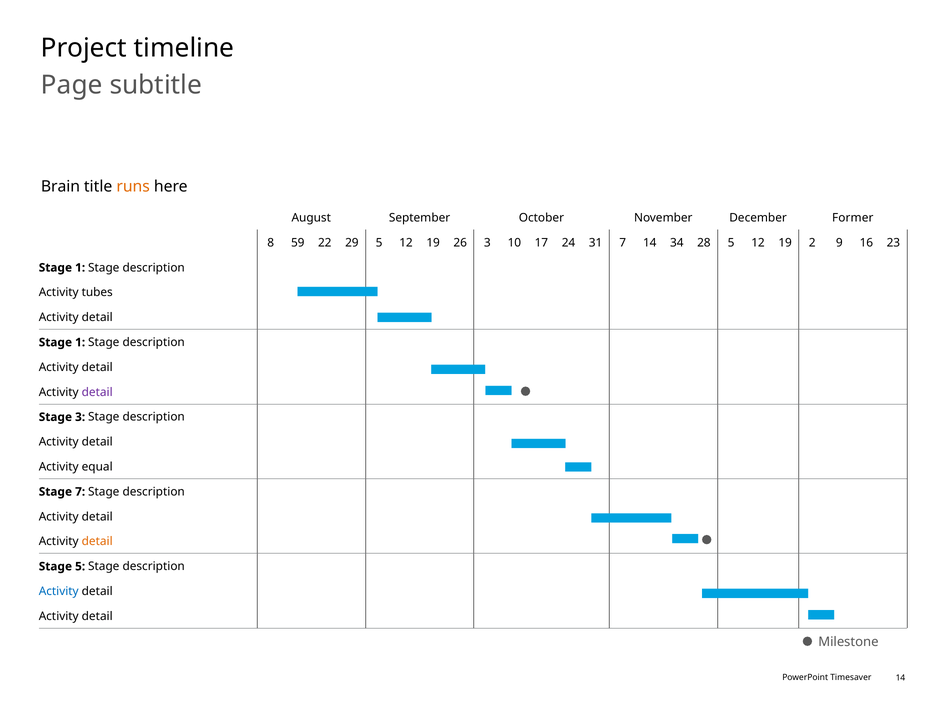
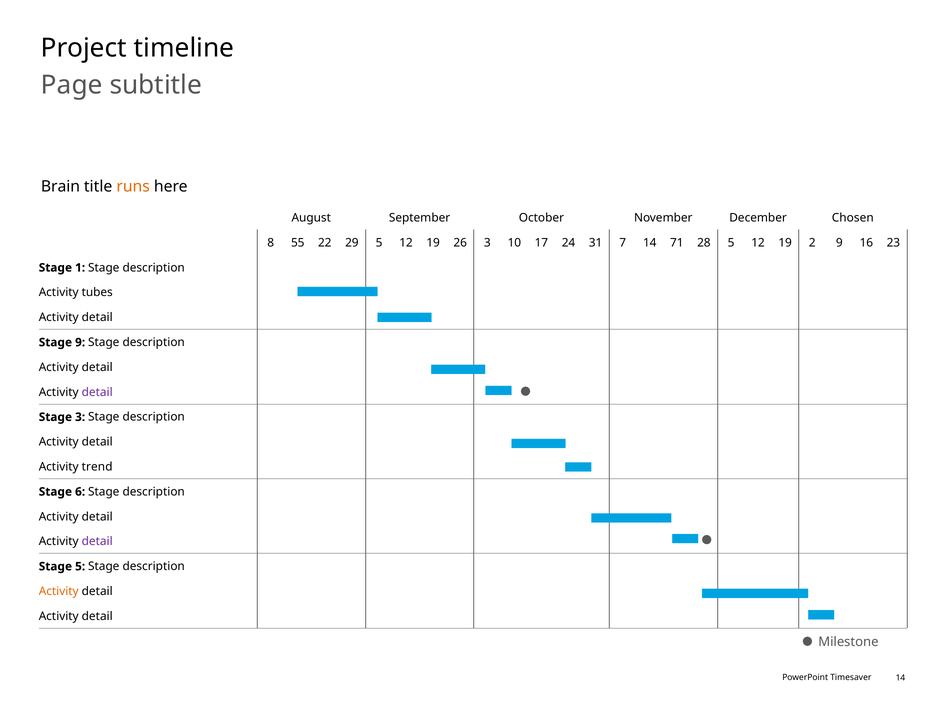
Former: Former -> Chosen (853, 218)
59: 59 -> 55 (298, 243)
34: 34 -> 71 (677, 243)
1: 1 -> 9 (80, 342)
equal: equal -> trend (97, 467)
Stage 7: 7 -> 6 (80, 491)
detail colour: orange -> purple (97, 541)
Activity colour: blue -> orange (59, 591)
